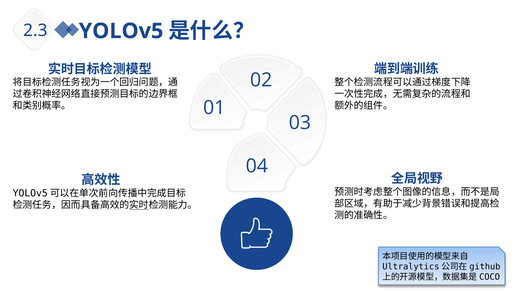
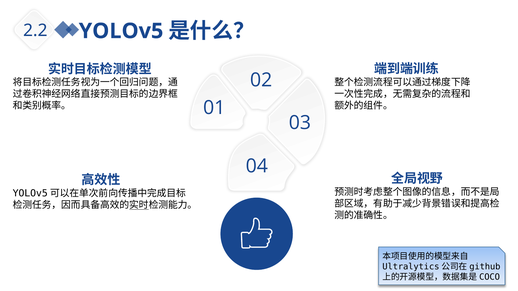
2.3: 2.3 -> 2.2 (35, 30)
